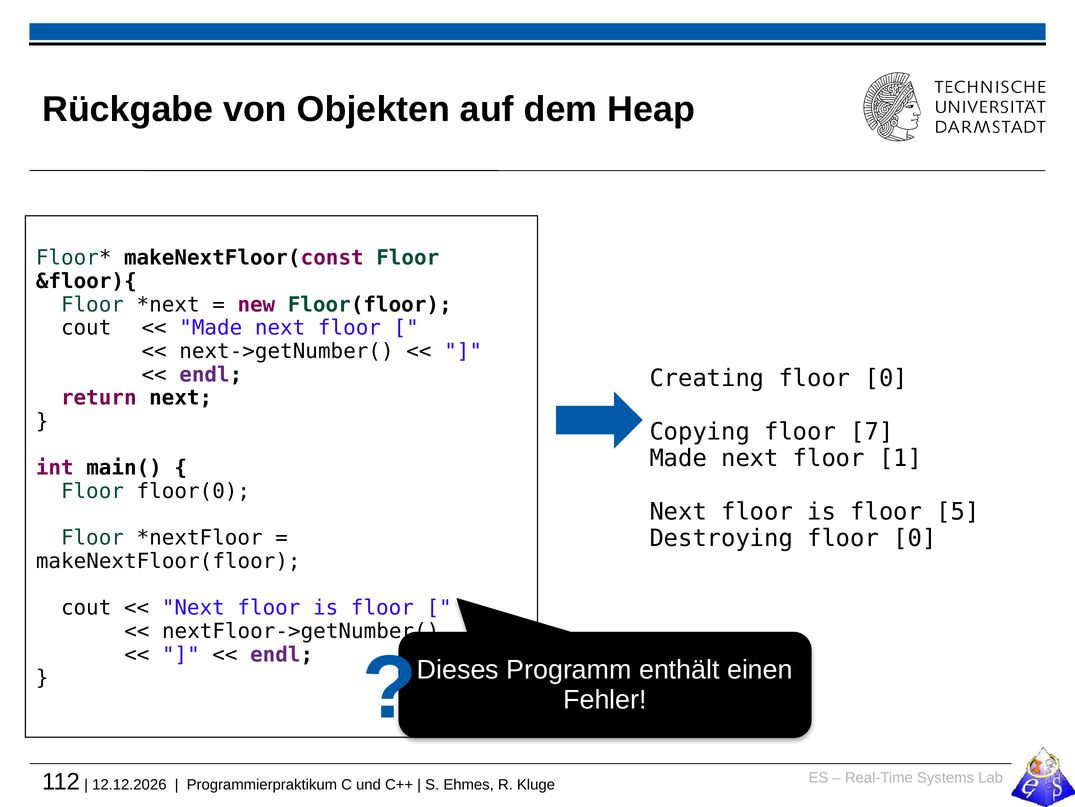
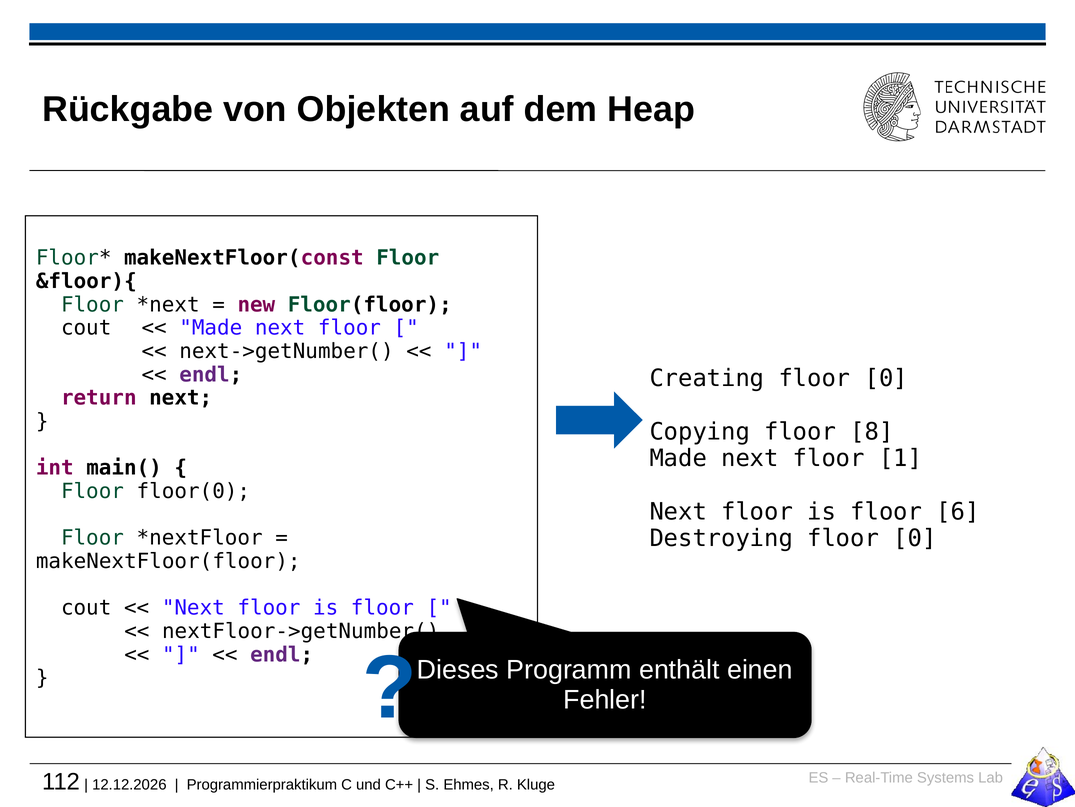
7: 7 -> 8 (872, 431)
5: 5 -> 6 (958, 511)
